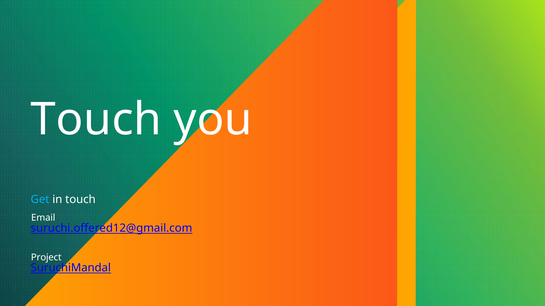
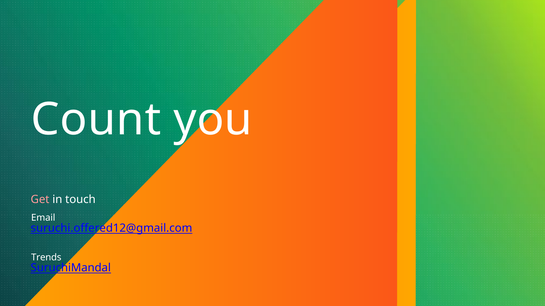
Touch: Touch -> Count (96, 120)
Get colour: light blue -> pink (40, 200)
Project: Project -> Trends (46, 258)
